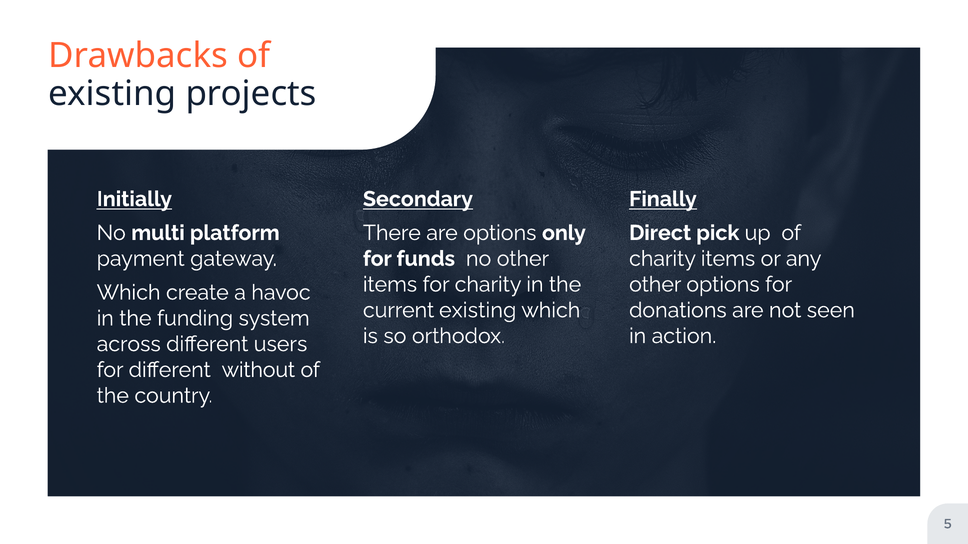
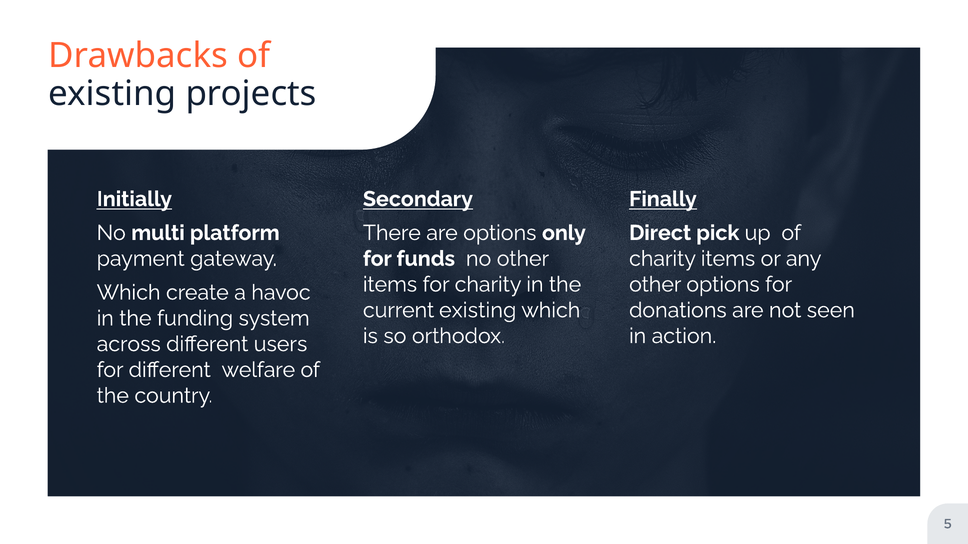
without: without -> welfare (258, 370)
